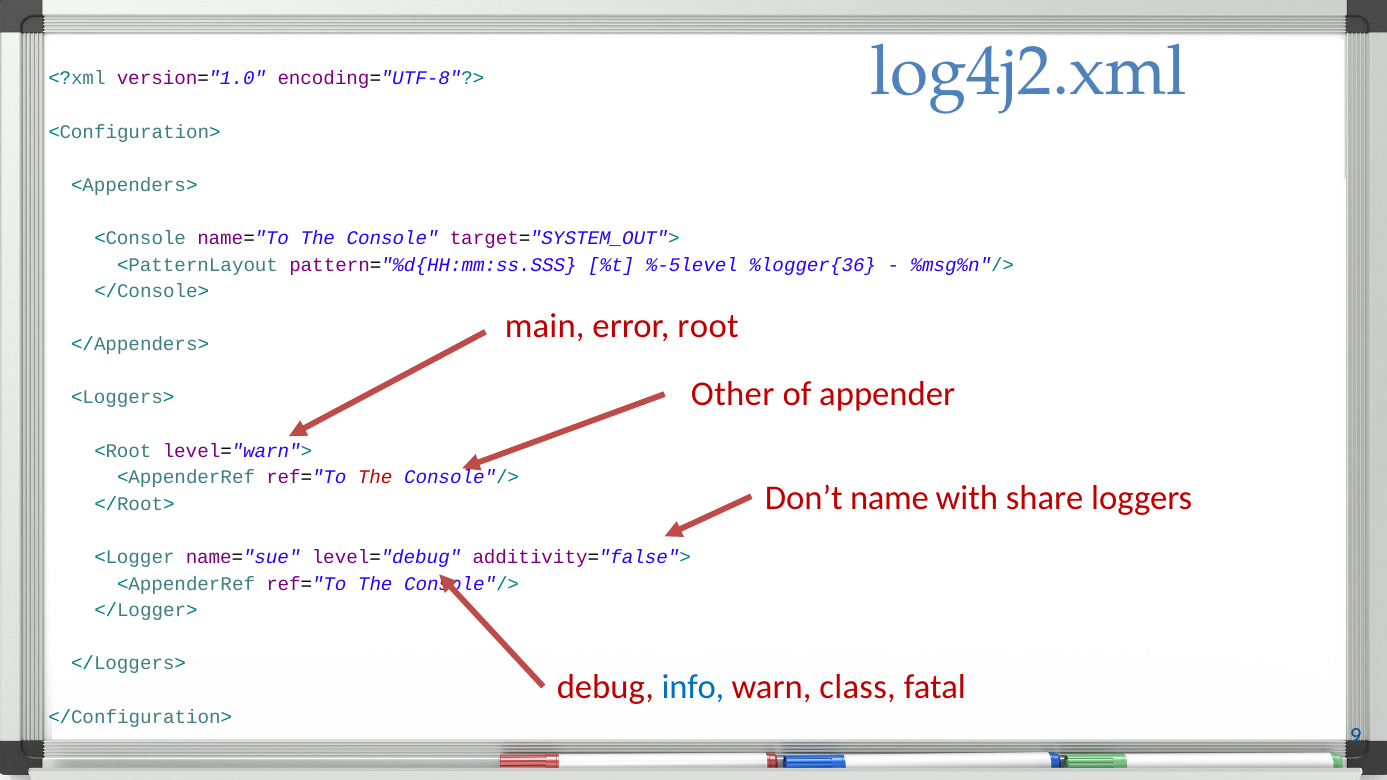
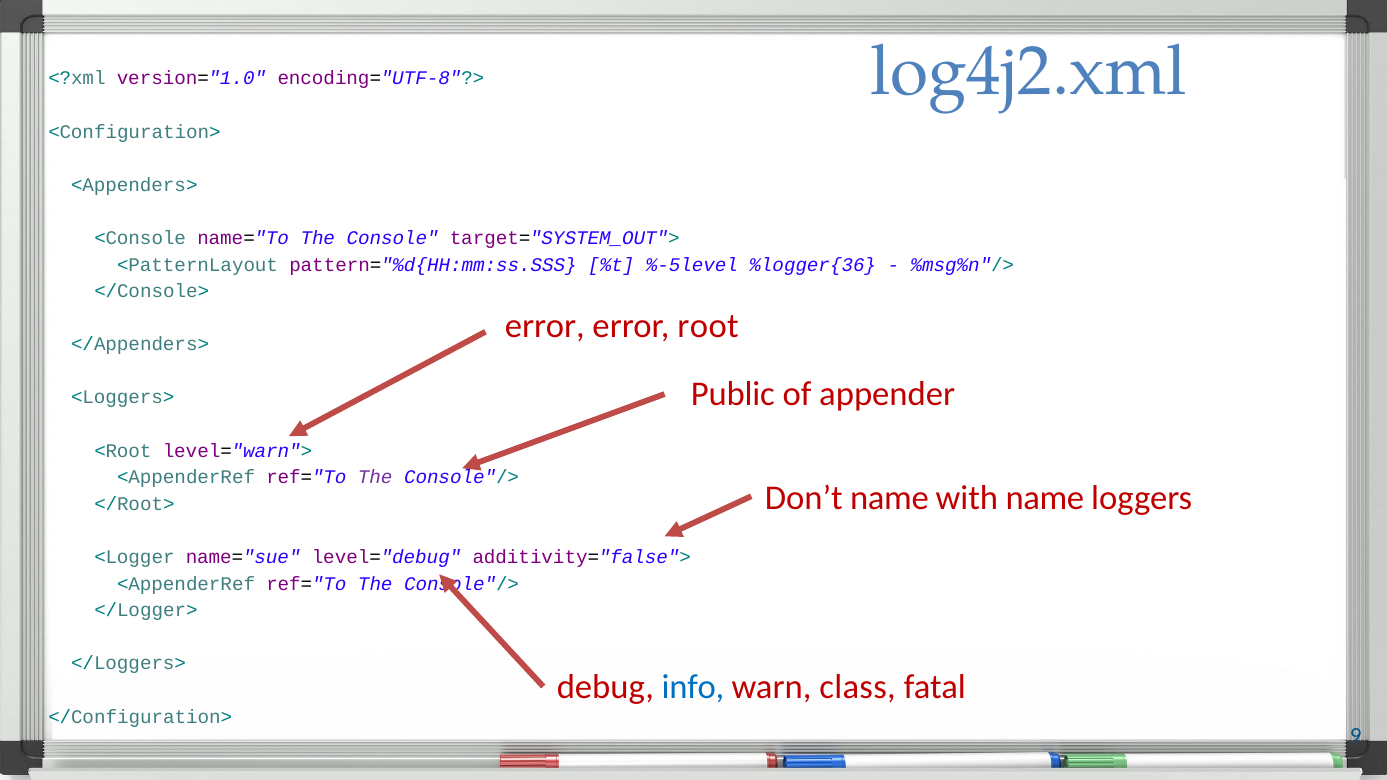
main: main -> error (545, 327)
Other: Other -> Public (733, 394)
The colour: red -> purple (375, 478)
with share: share -> name (1045, 498)
